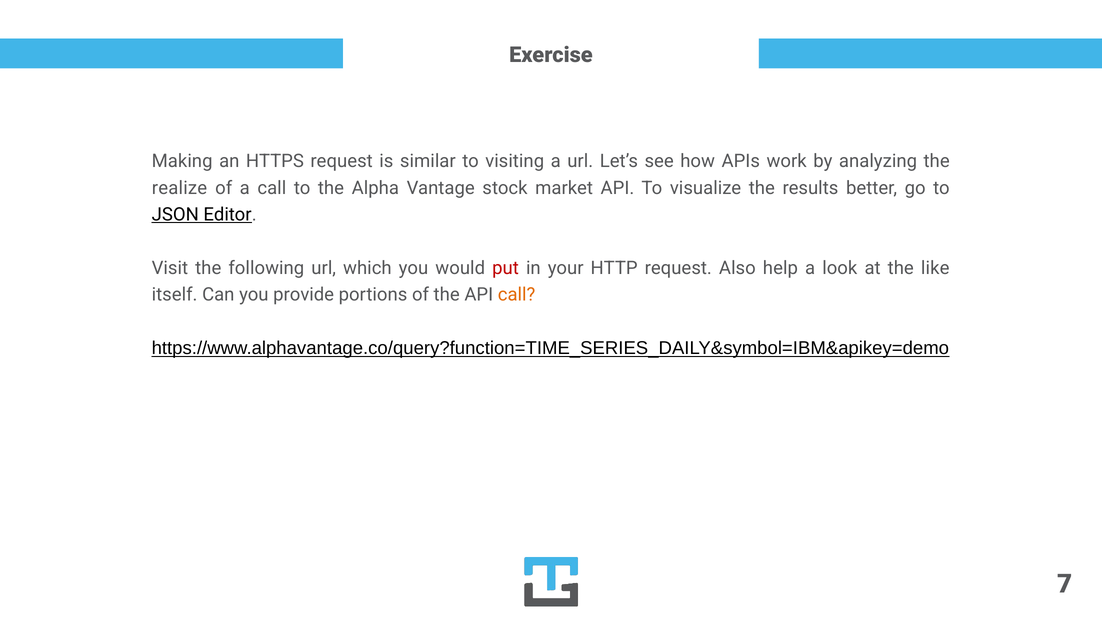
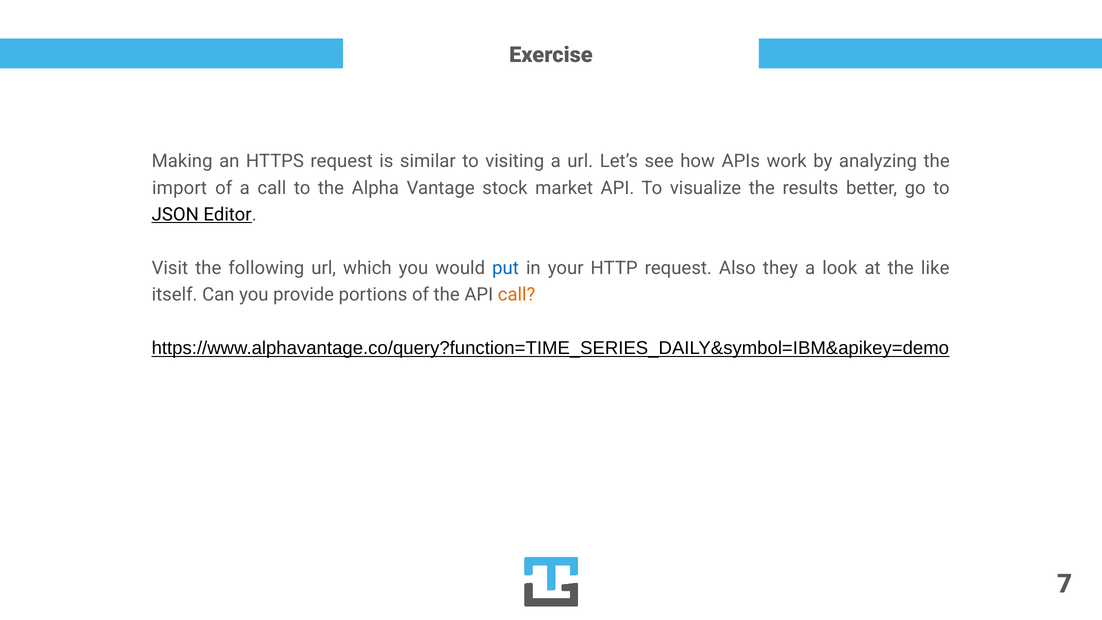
realize: realize -> import (180, 188)
put colour: red -> blue (506, 268)
help: help -> they (780, 268)
